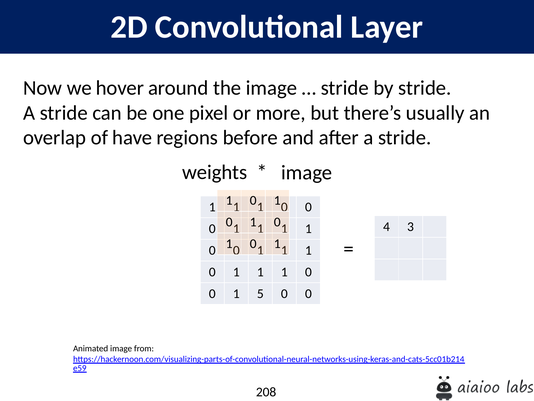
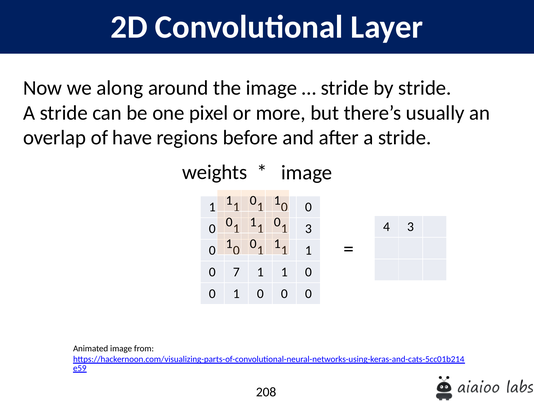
hover: hover -> along (120, 88)
1: 1 -> 3 (308, 228)
1: 1 -> 7 (236, 272)
5: 5 -> 0 (260, 293)
